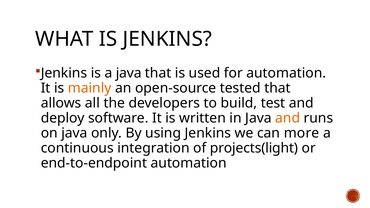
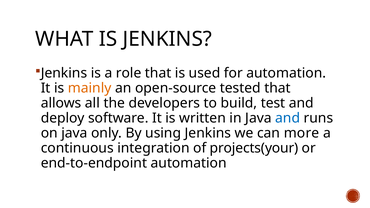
a java: java -> role (129, 73)
and colour: orange -> blue (288, 118)
projects(light: projects(light -> projects(your (254, 148)
